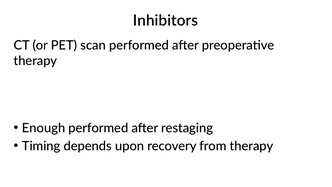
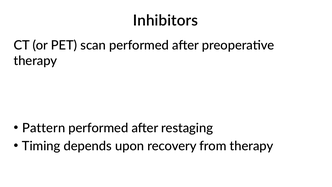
Enough: Enough -> Pattern (44, 128)
